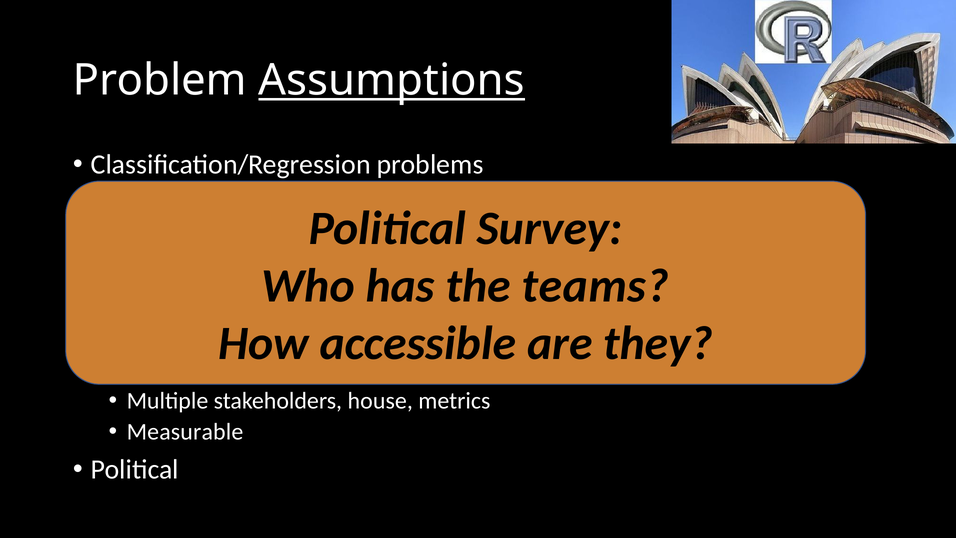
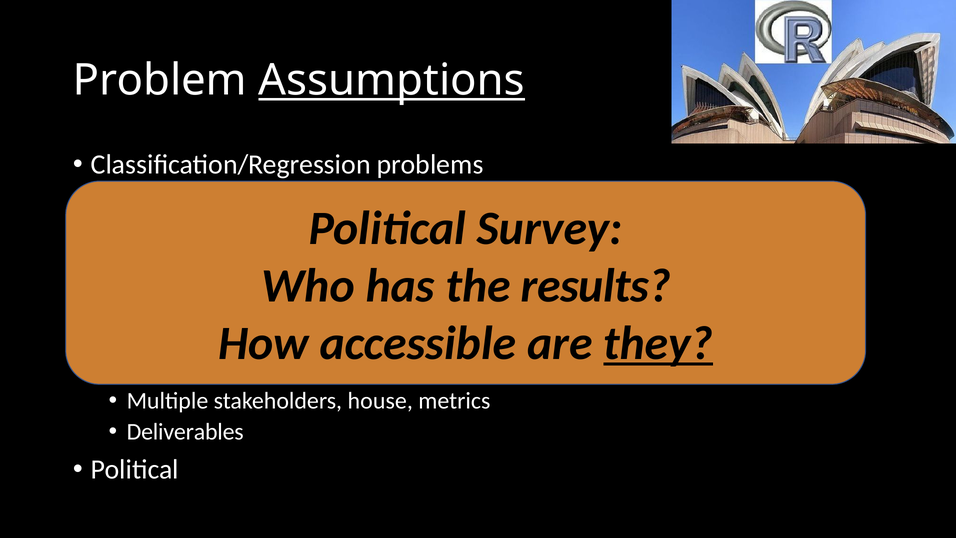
teams: teams -> results (596, 286)
they underline: none -> present (658, 343)
Measurable: Measurable -> Deliverables (185, 432)
